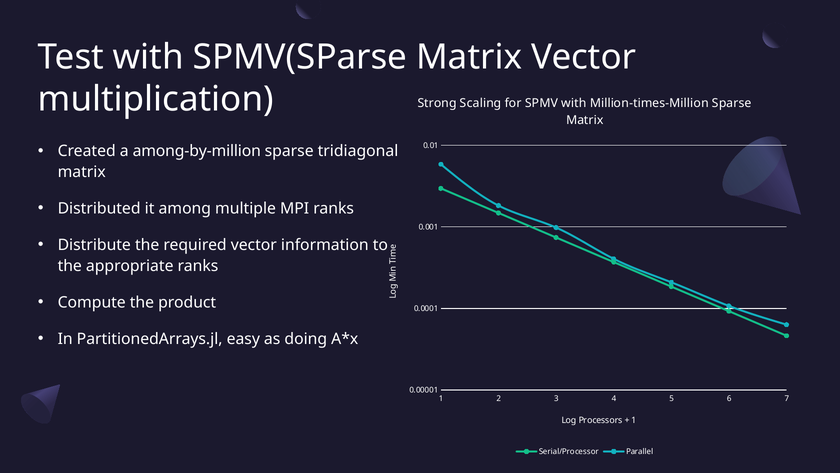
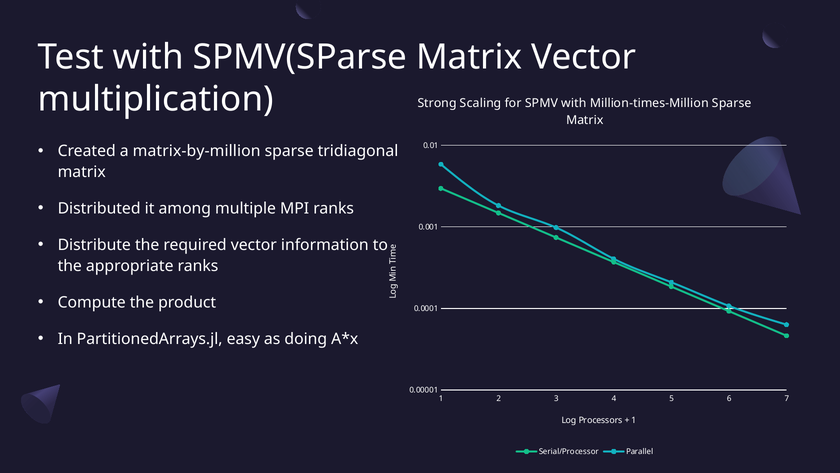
among-by-million: among-by-million -> matrix-by-million (197, 151)
